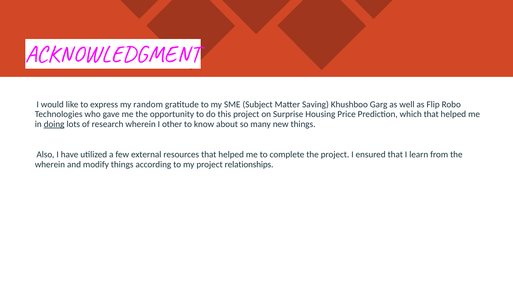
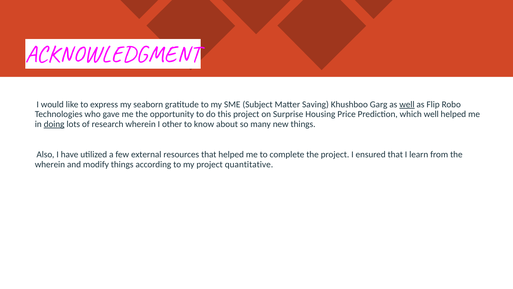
random: random -> seaborn (148, 104)
well underline: none -> present (407, 104)
which that: that -> well (431, 114)
relationships: relationships -> quantitative (249, 164)
